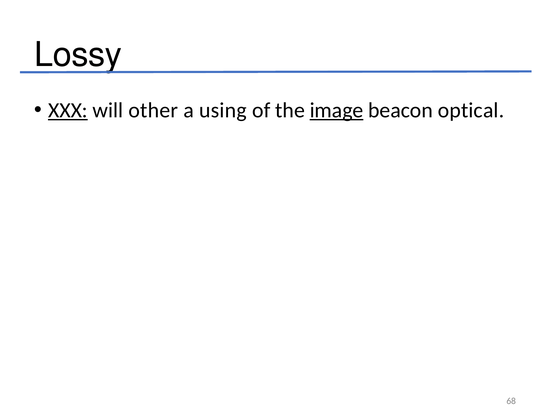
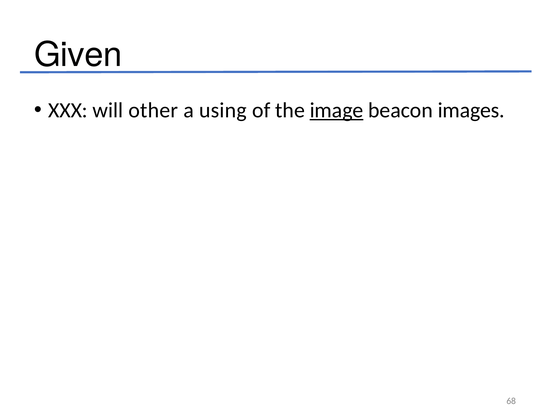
Lossy: Lossy -> Given (78, 55)
XXX underline: present -> none (68, 110)
optical: optical -> images (471, 110)
